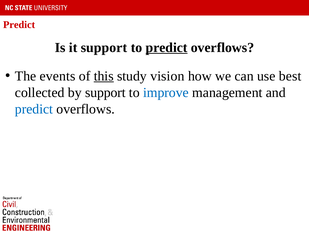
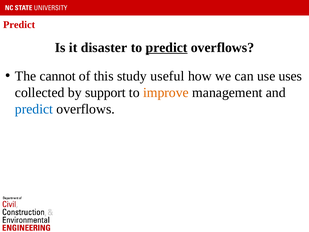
it support: support -> disaster (104, 47)
events: events -> cannot (58, 76)
this underline: present -> none (104, 76)
vision: vision -> useful (167, 76)
best: best -> uses (290, 76)
improve colour: blue -> orange (166, 92)
